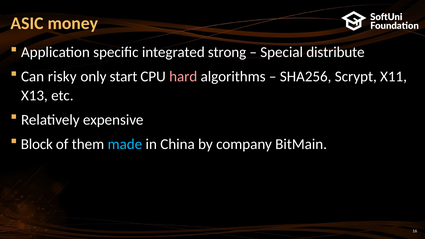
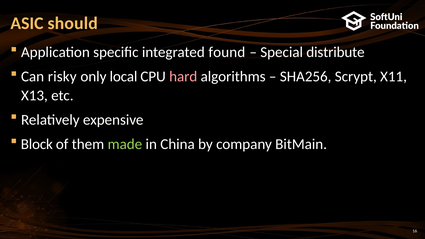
money: money -> should (73, 23)
strong: strong -> found (227, 52)
start: start -> local (124, 77)
made colour: light blue -> light green (125, 144)
